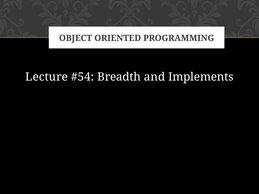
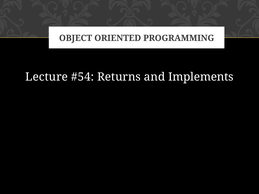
Breadth: Breadth -> Returns (119, 77)
